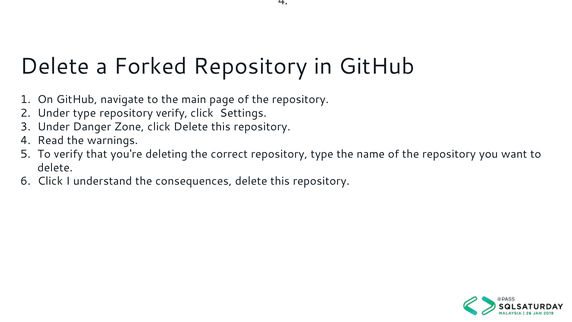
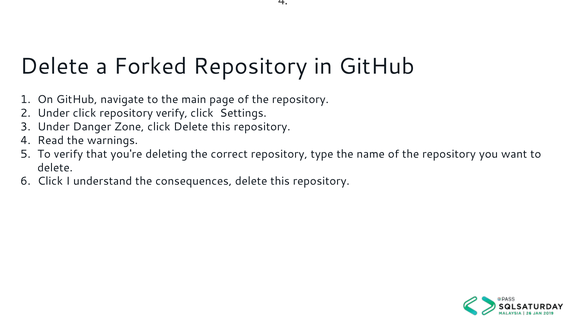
Under type: type -> click (85, 113)
